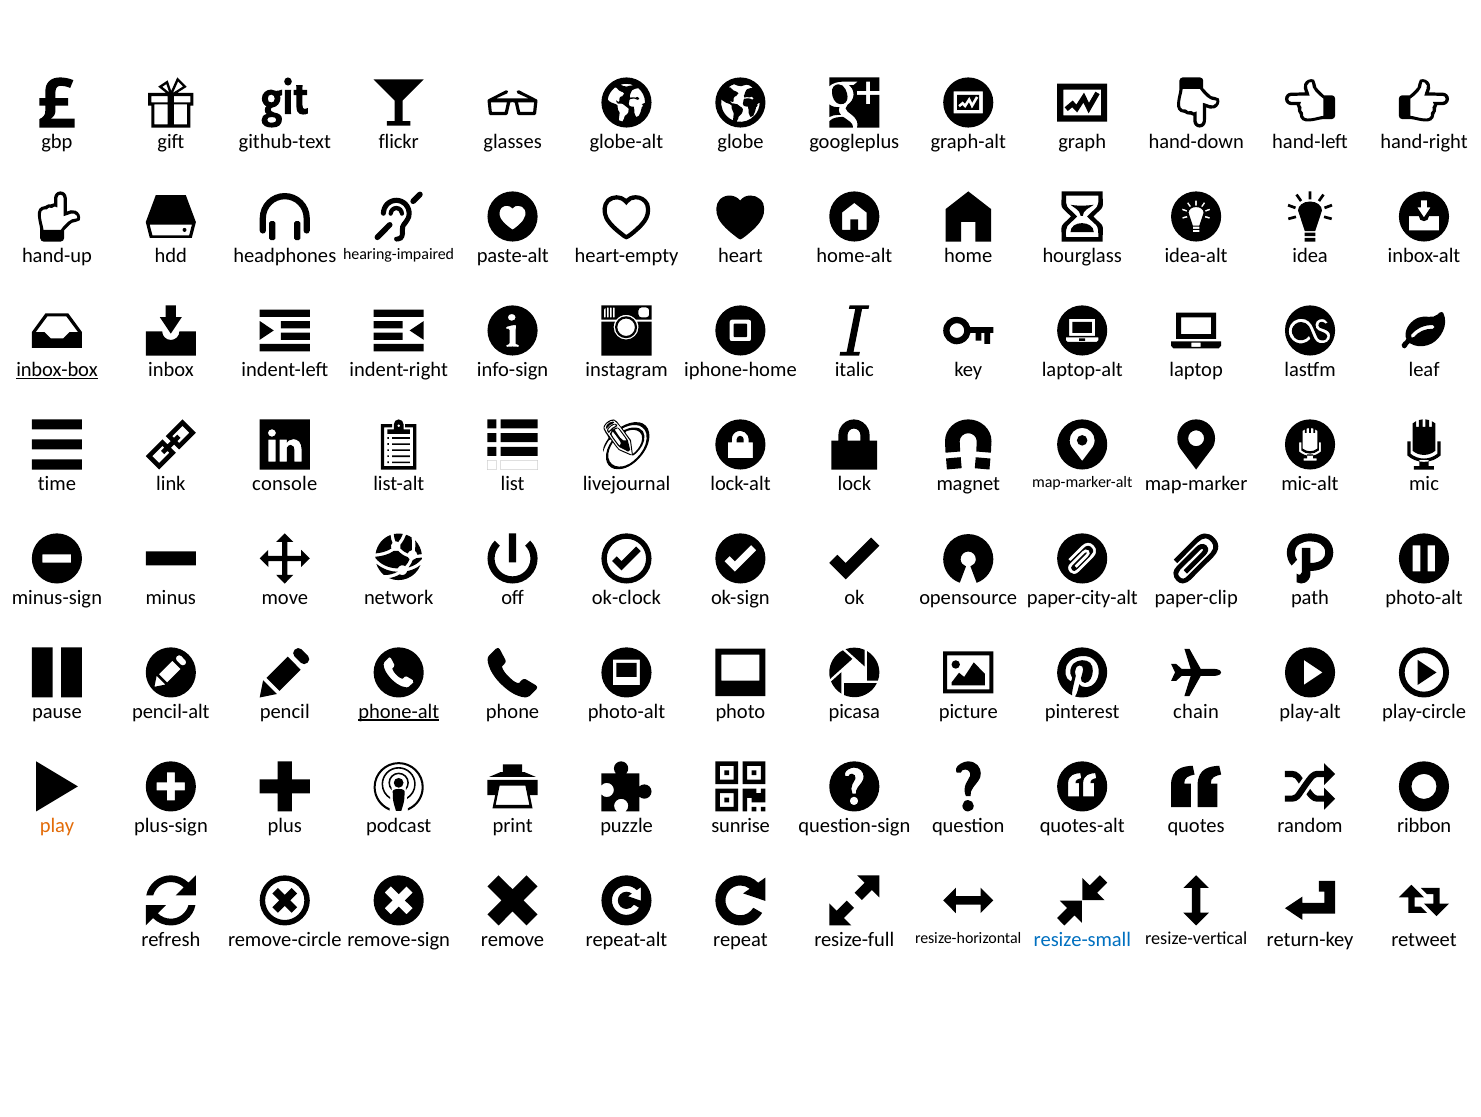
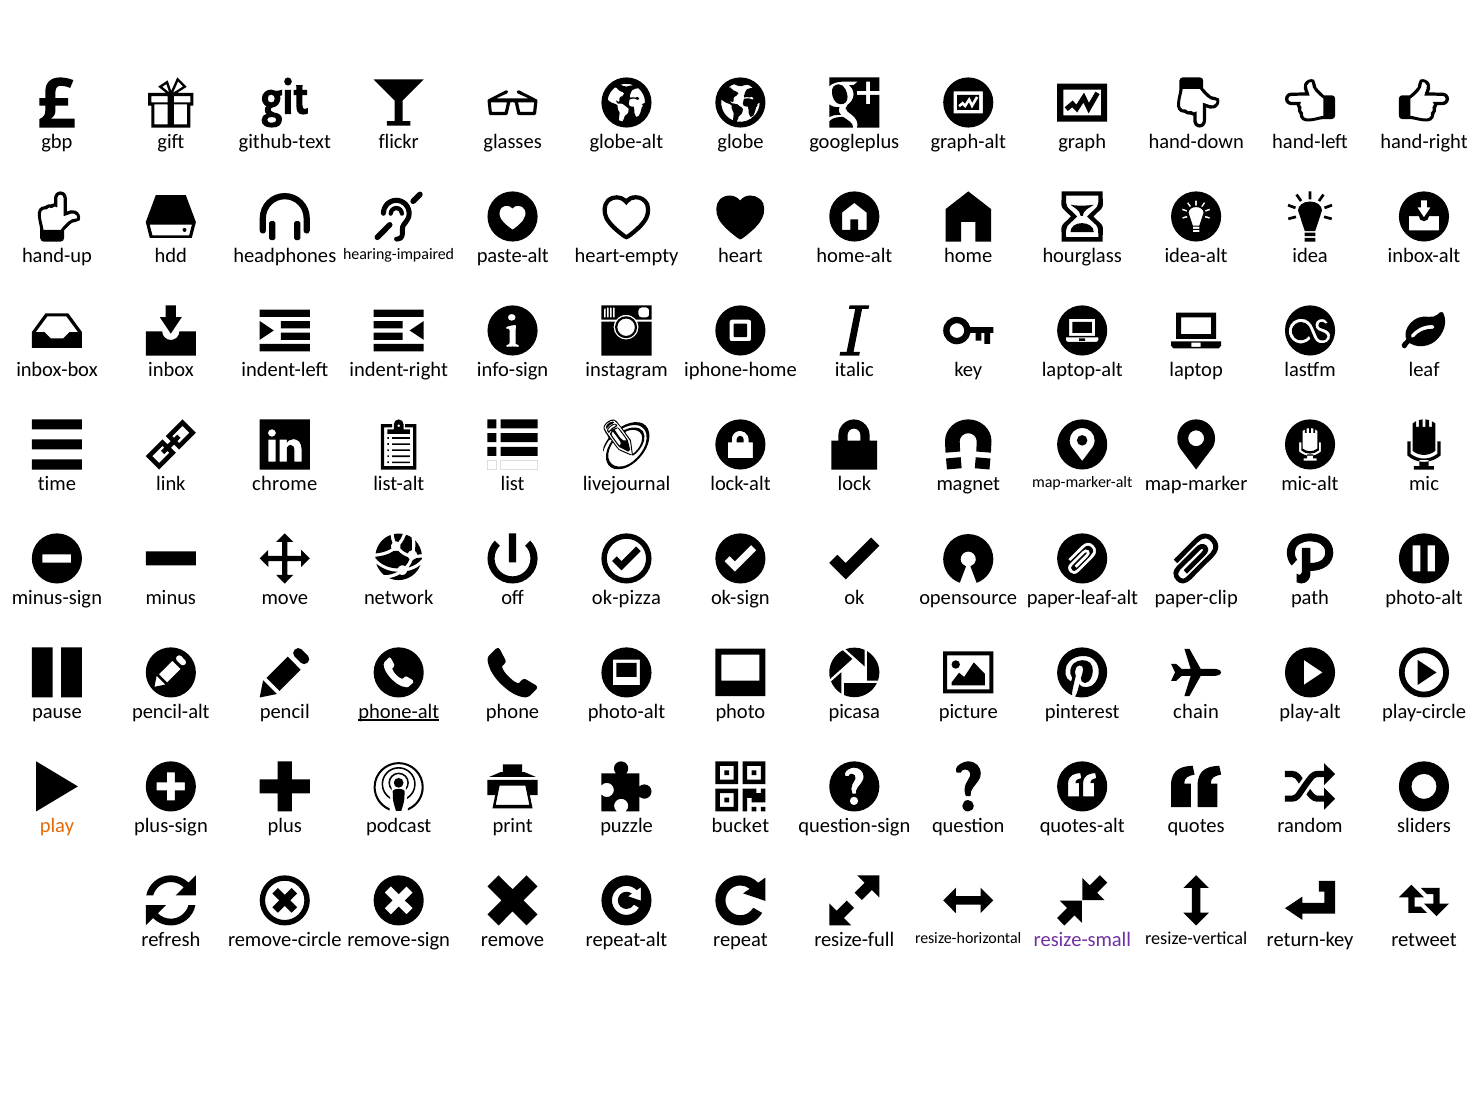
inbox-box underline: present -> none (57, 369)
console: console -> chrome (285, 483)
ok-clock: ok-clock -> ok-pizza (626, 597)
paper-city-alt: paper-city-alt -> paper-leaf-alt (1082, 597)
sunrise: sunrise -> bucket (740, 825)
ribbon: ribbon -> sliders (1424, 825)
resize-small colour: blue -> purple (1082, 939)
